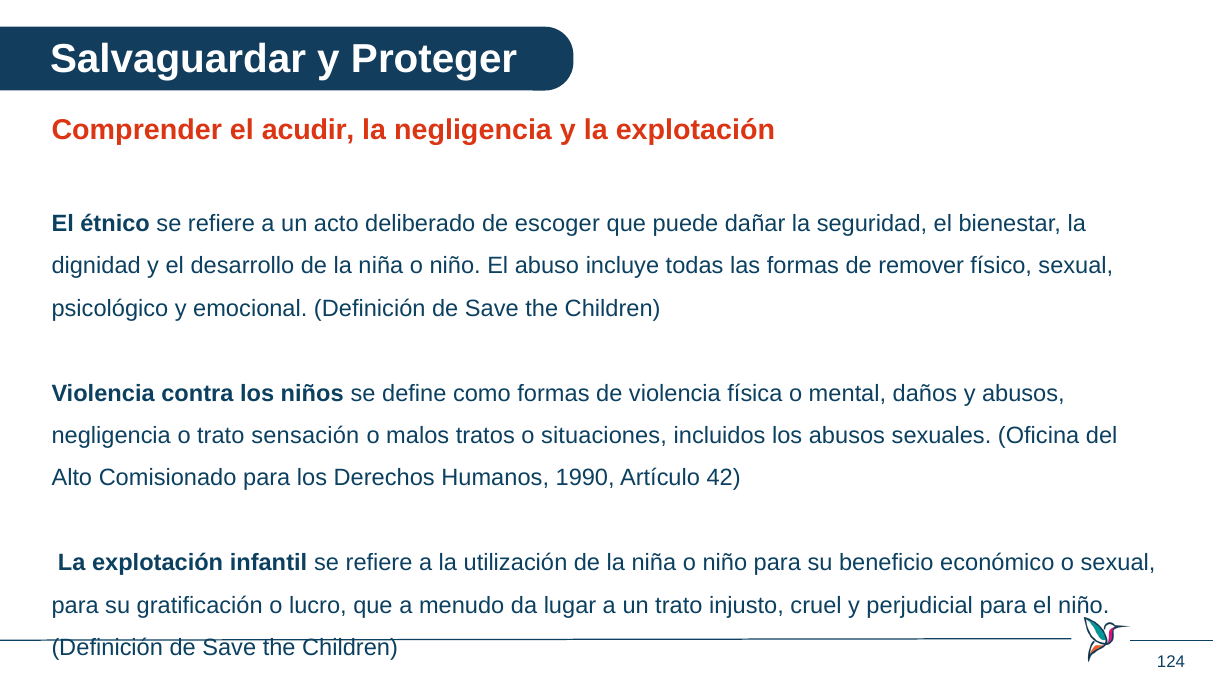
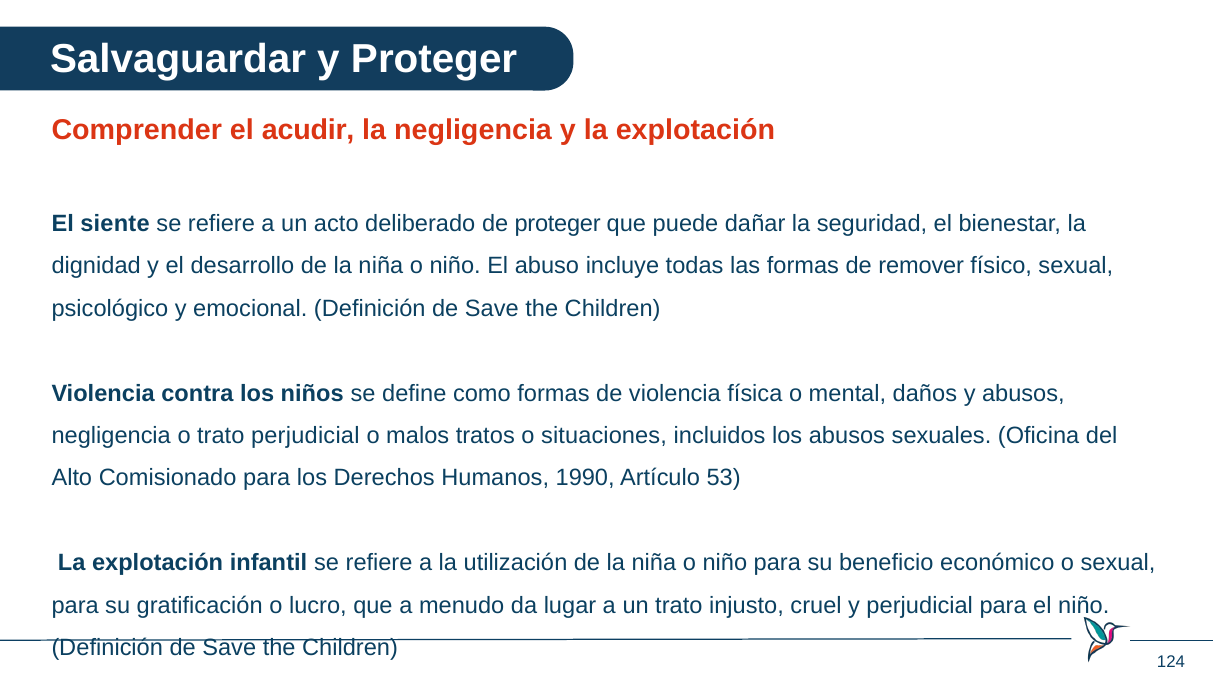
étnico: étnico -> siente (115, 224)
de escoger: escoger -> proteger (558, 224)
trato sensación: sensación -> perjudicial (305, 436)
42: 42 -> 53 (724, 478)
